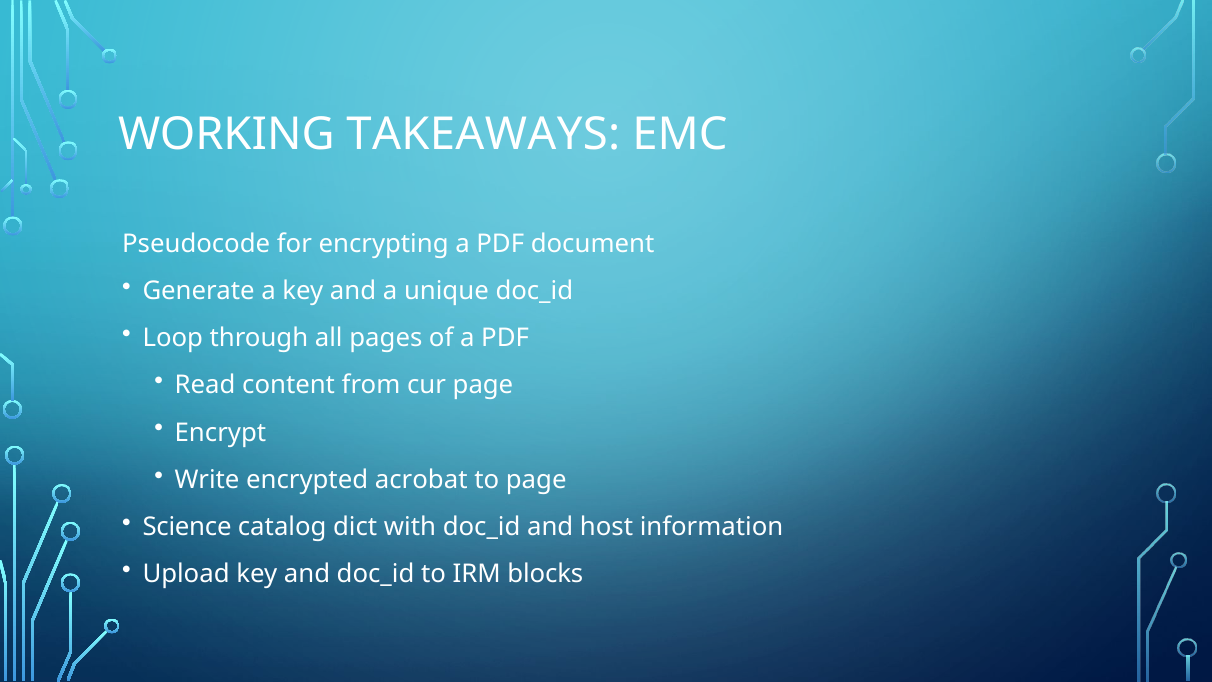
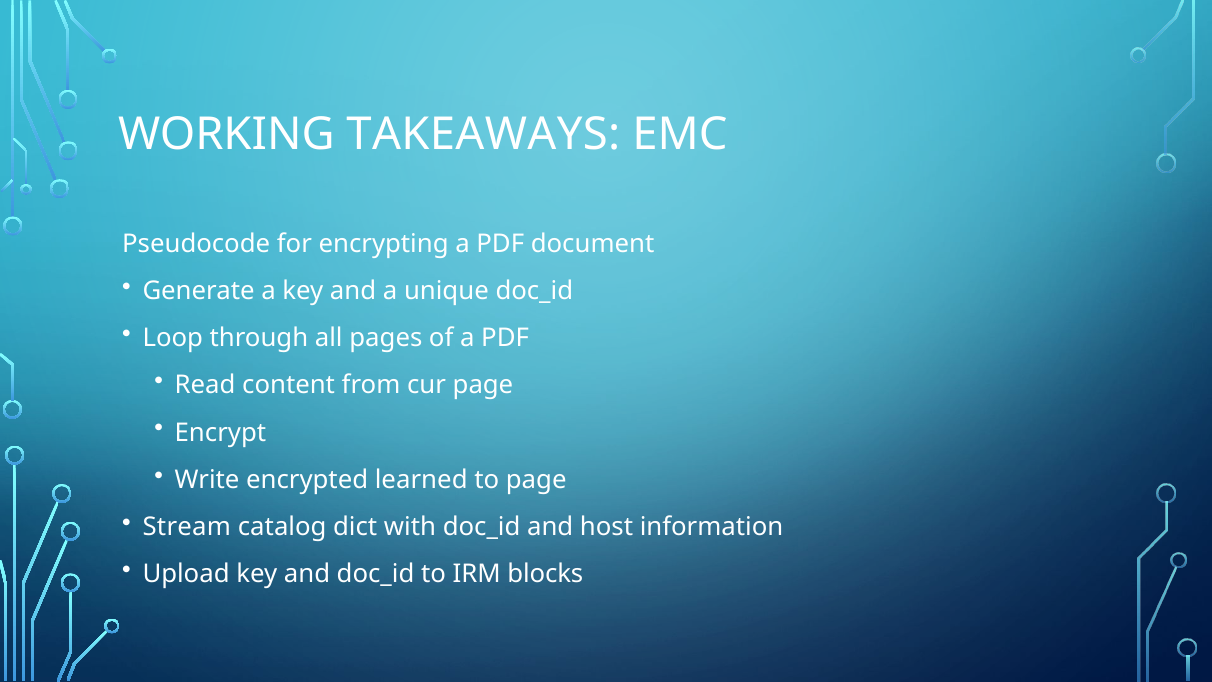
acrobat: acrobat -> learned (421, 480)
Science: Science -> Stream (187, 527)
